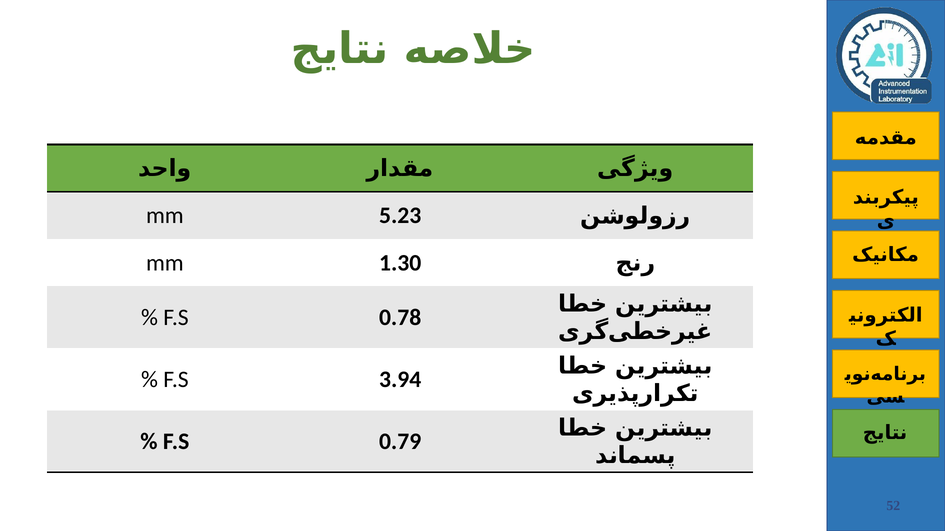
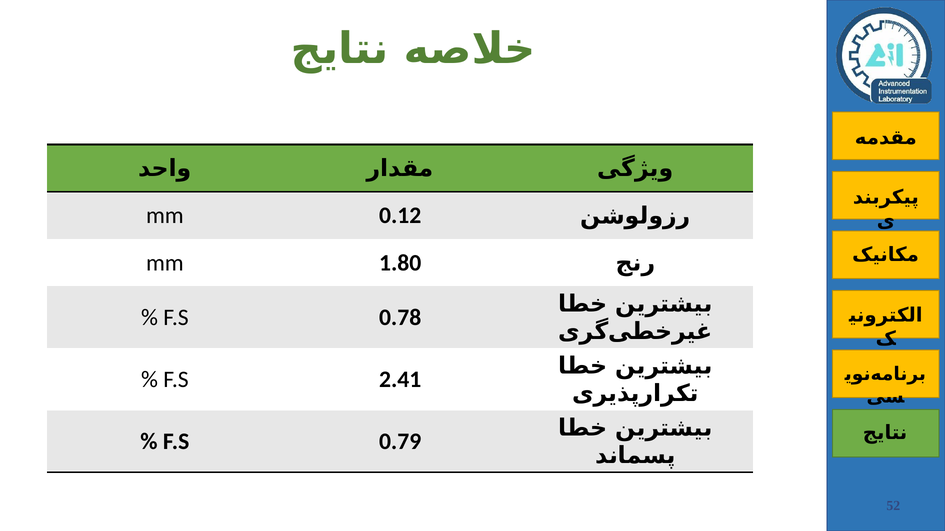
5.23: 5.23 -> 0.12 (400, 216)
1.30: 1.30 -> 1.80 (400, 263)
3.94: 3.94 -> 2.41 (400, 380)
